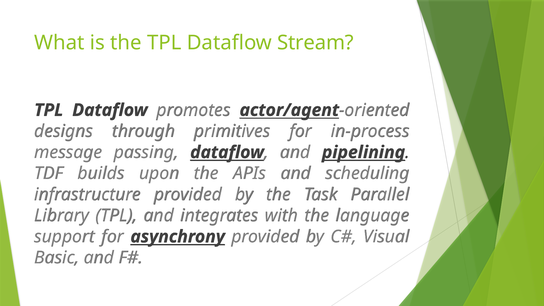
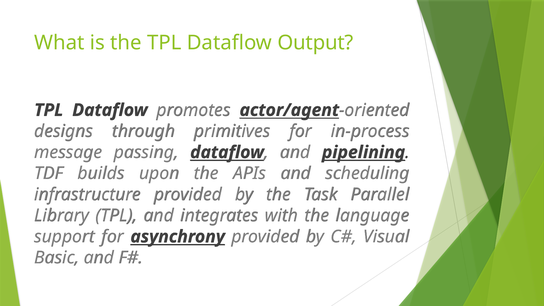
Stream: Stream -> Output (315, 43)
